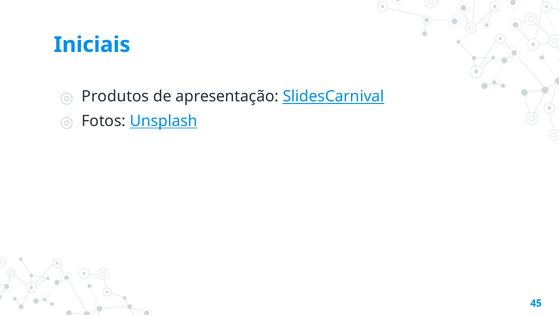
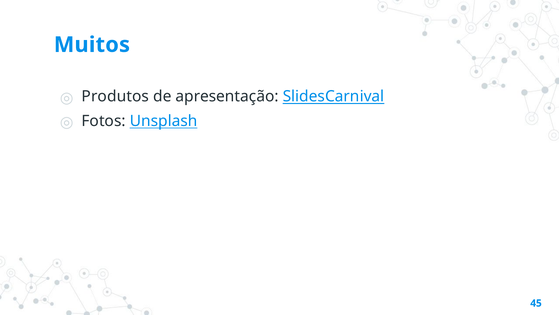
Iniciais: Iniciais -> Muitos (92, 45)
